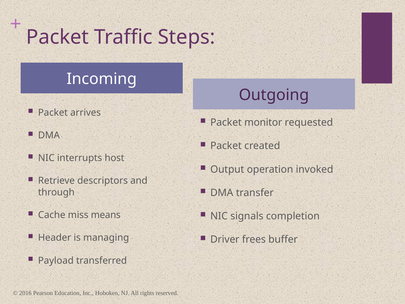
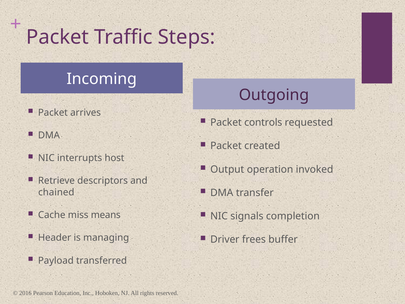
monitor: monitor -> controls (263, 122)
through: through -> chained (56, 192)
